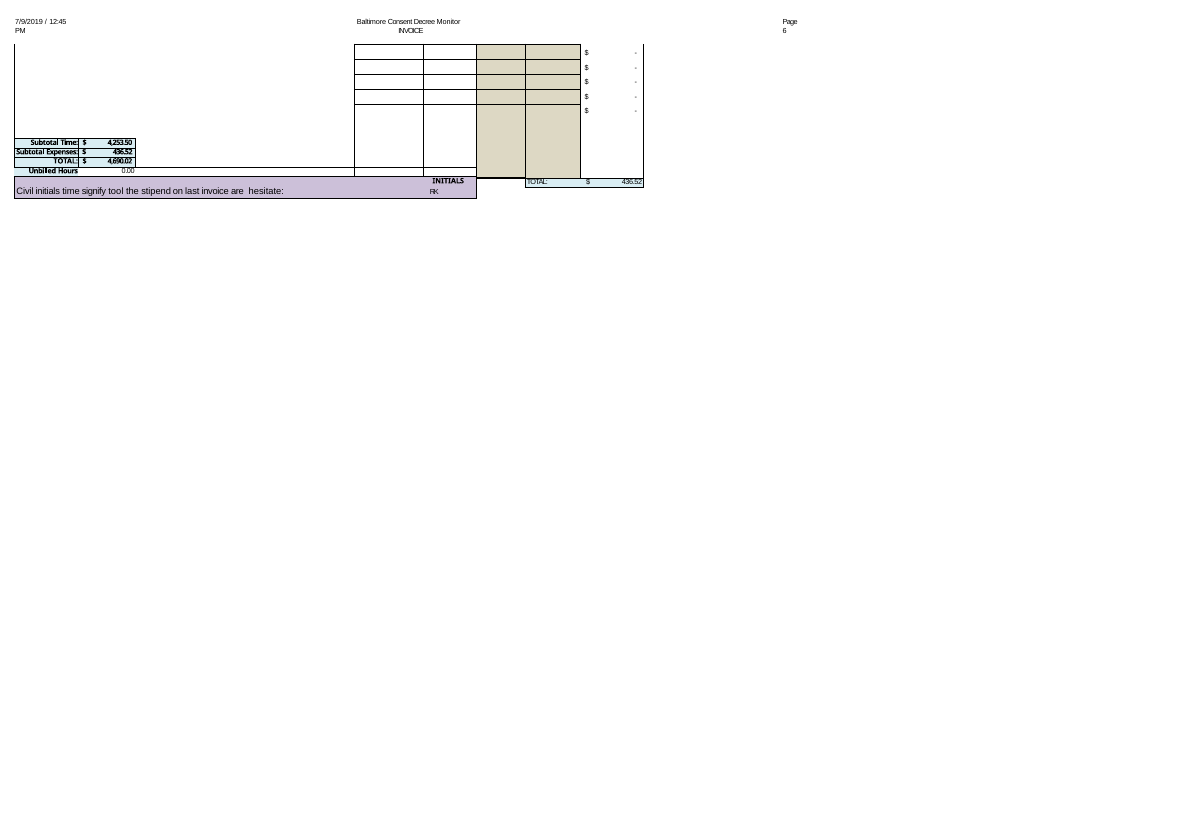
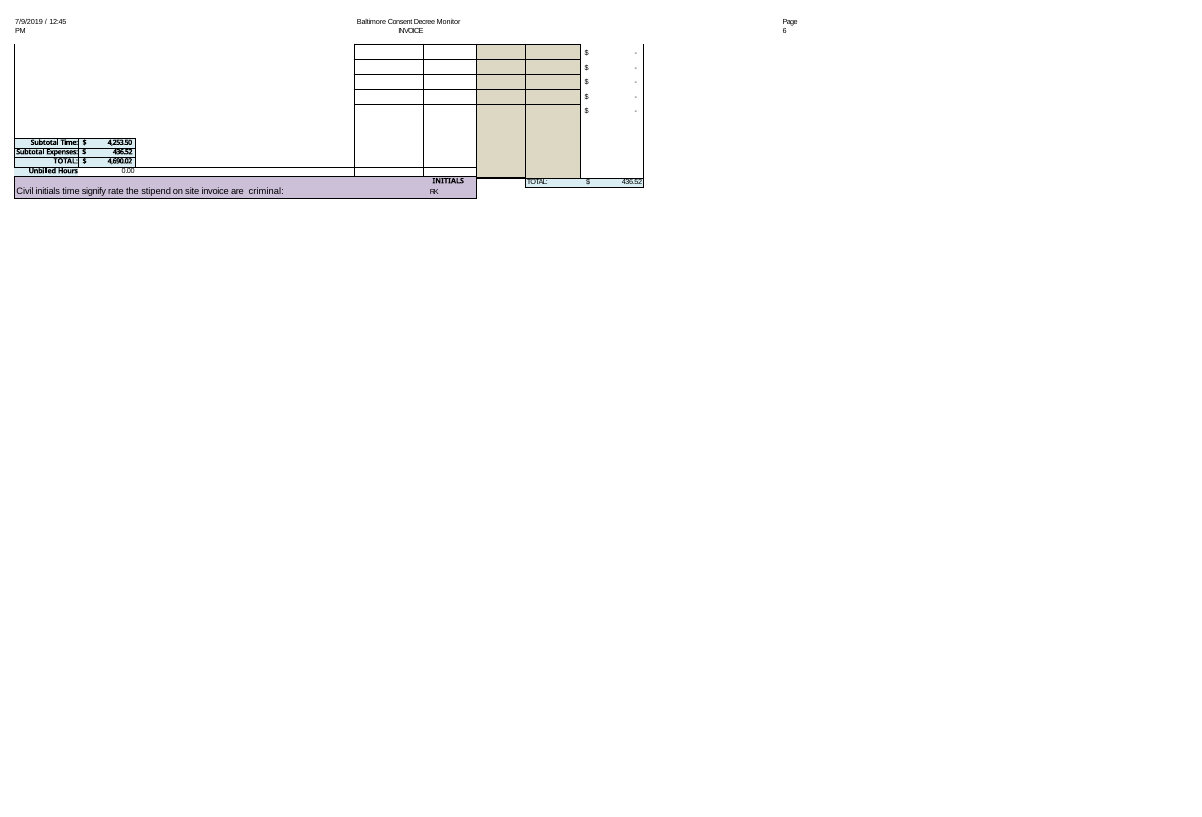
tool: tool -> rate (116, 191)
last: last -> site (192, 191)
hesitate: hesitate -> criminal (266, 191)
